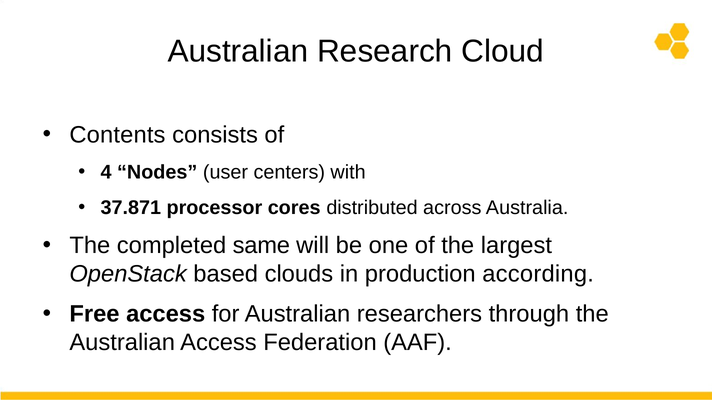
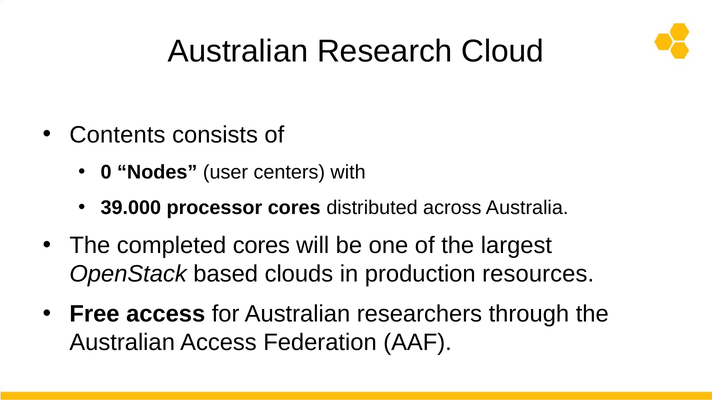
4: 4 -> 0 (106, 173)
37.871: 37.871 -> 39.000 (131, 208)
completed same: same -> cores (261, 246)
according: according -> resources (538, 274)
